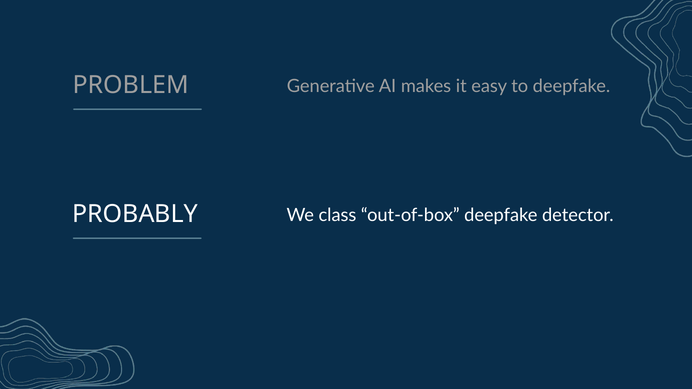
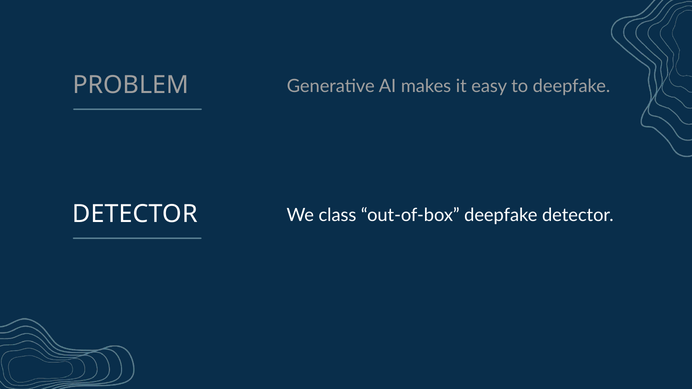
PROBABLY: PROBABLY -> DETECTOR (135, 214)
